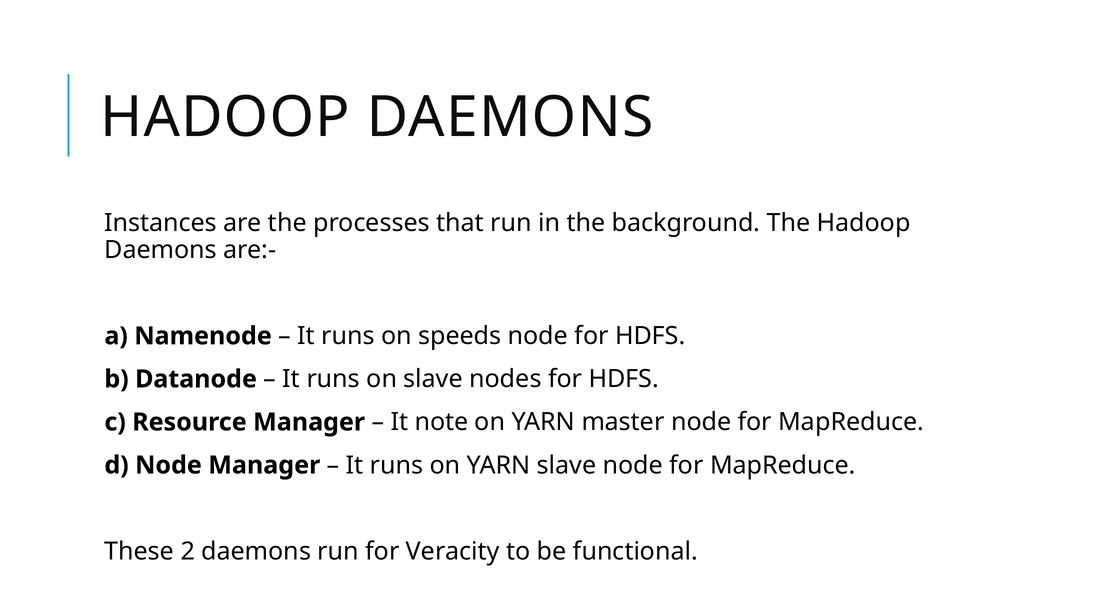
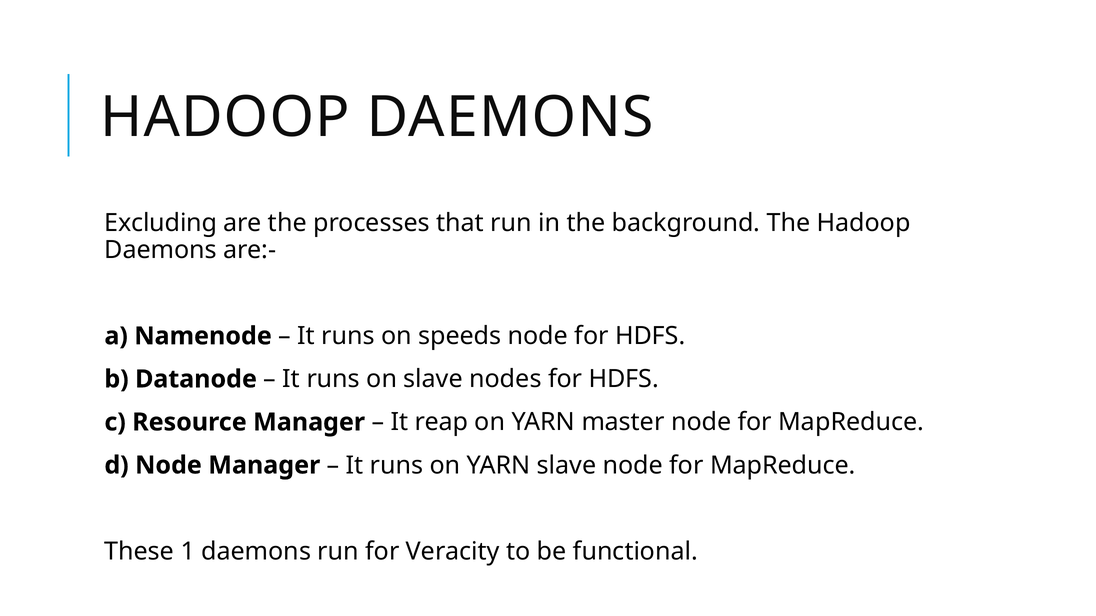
Instances: Instances -> Excluding (161, 223)
note: note -> reap (441, 423)
2: 2 -> 1 (188, 552)
